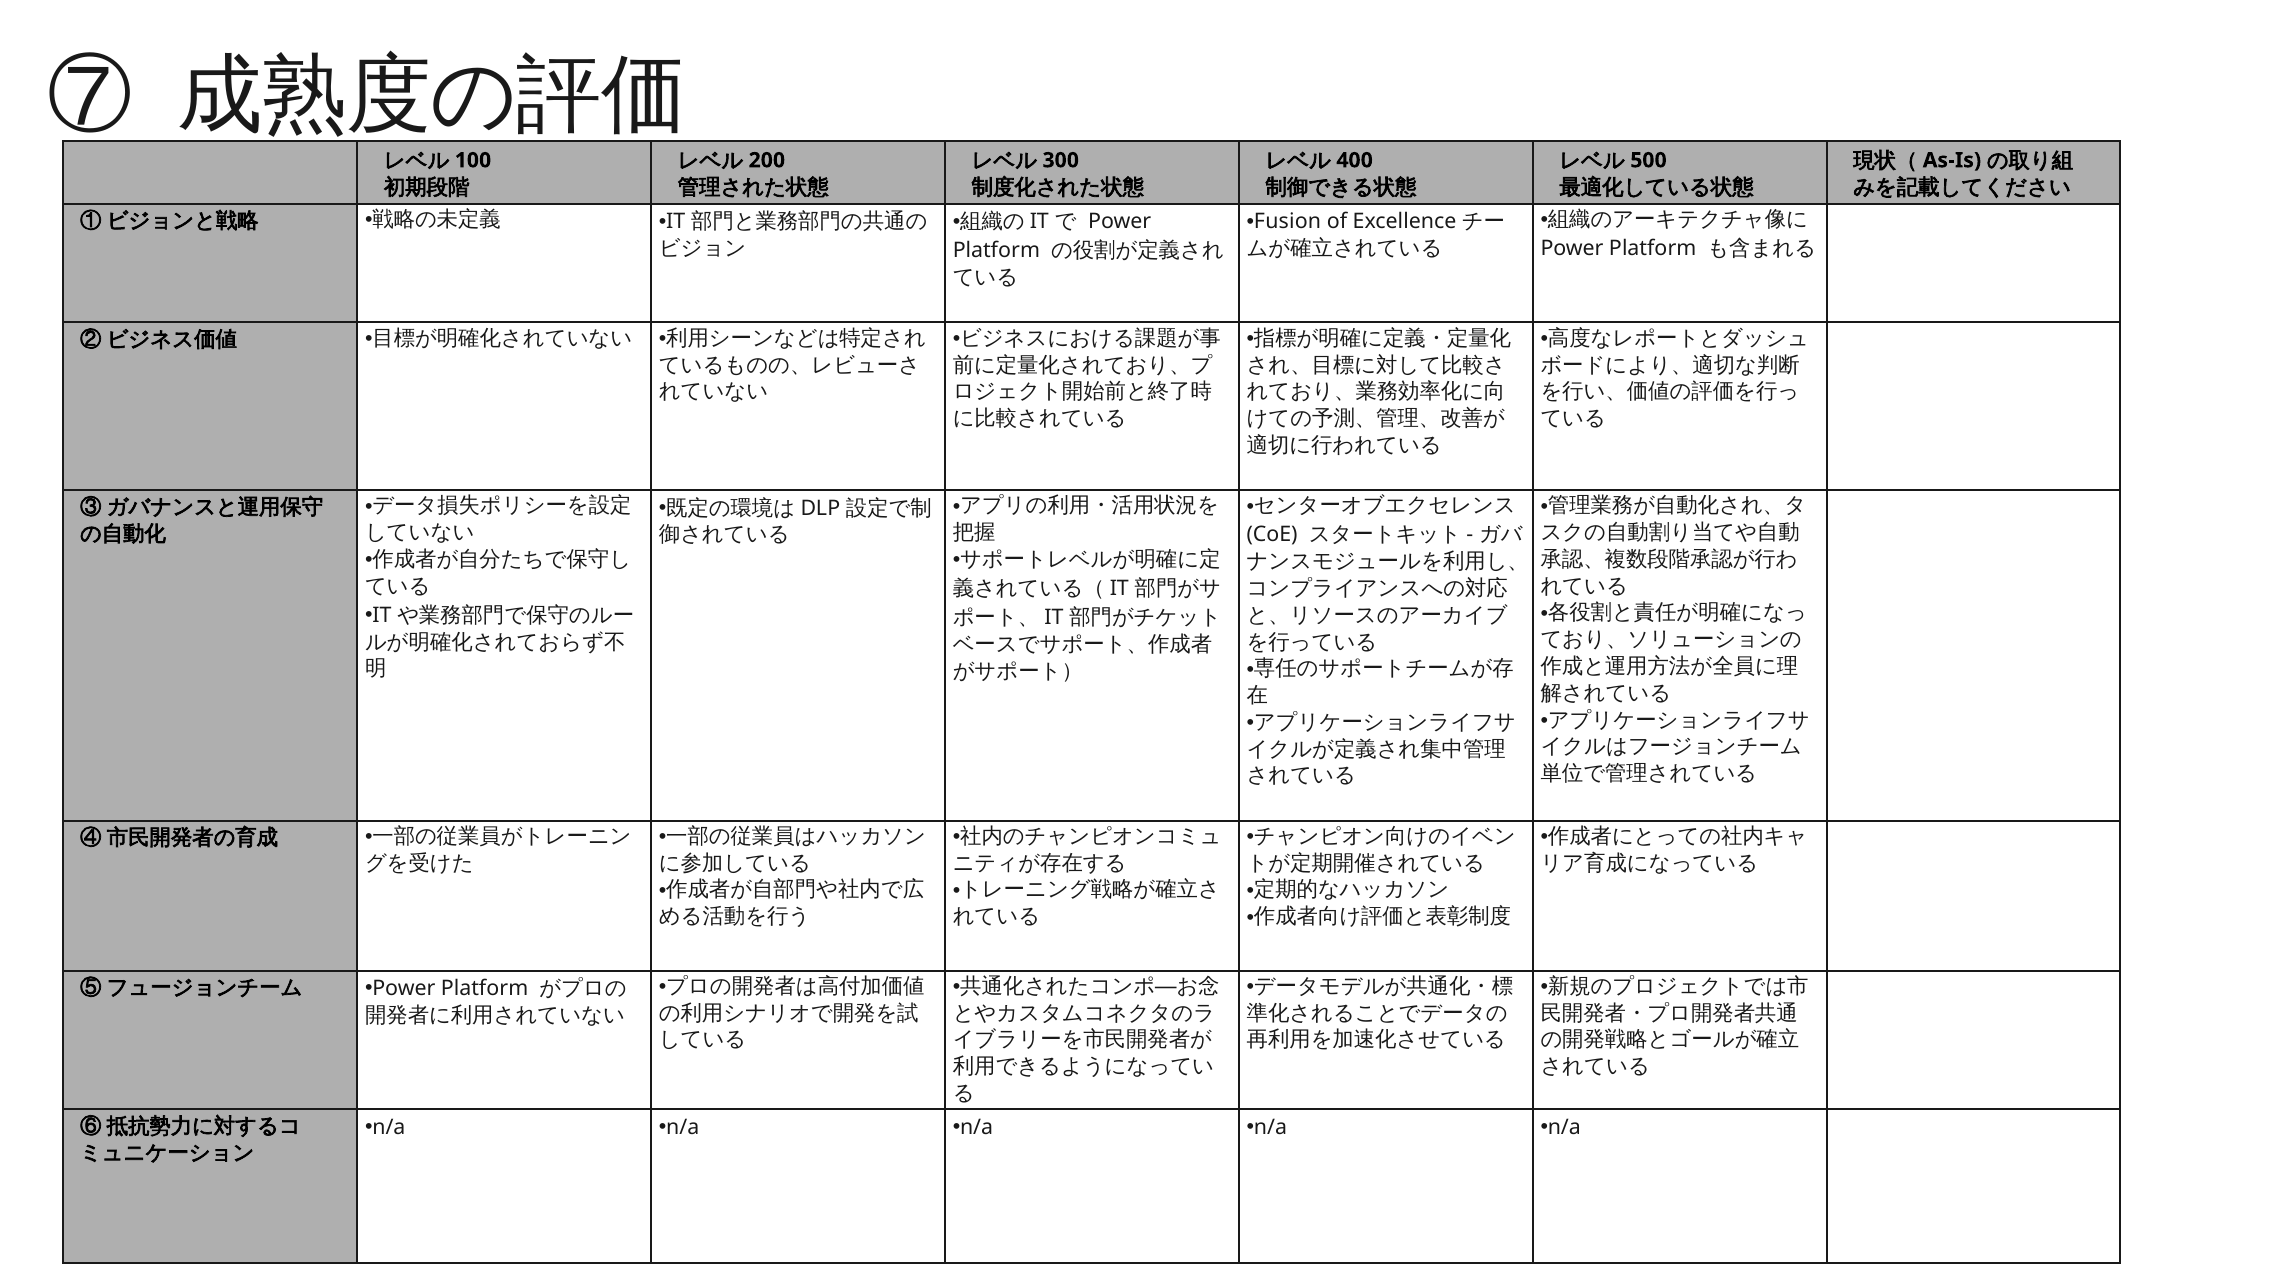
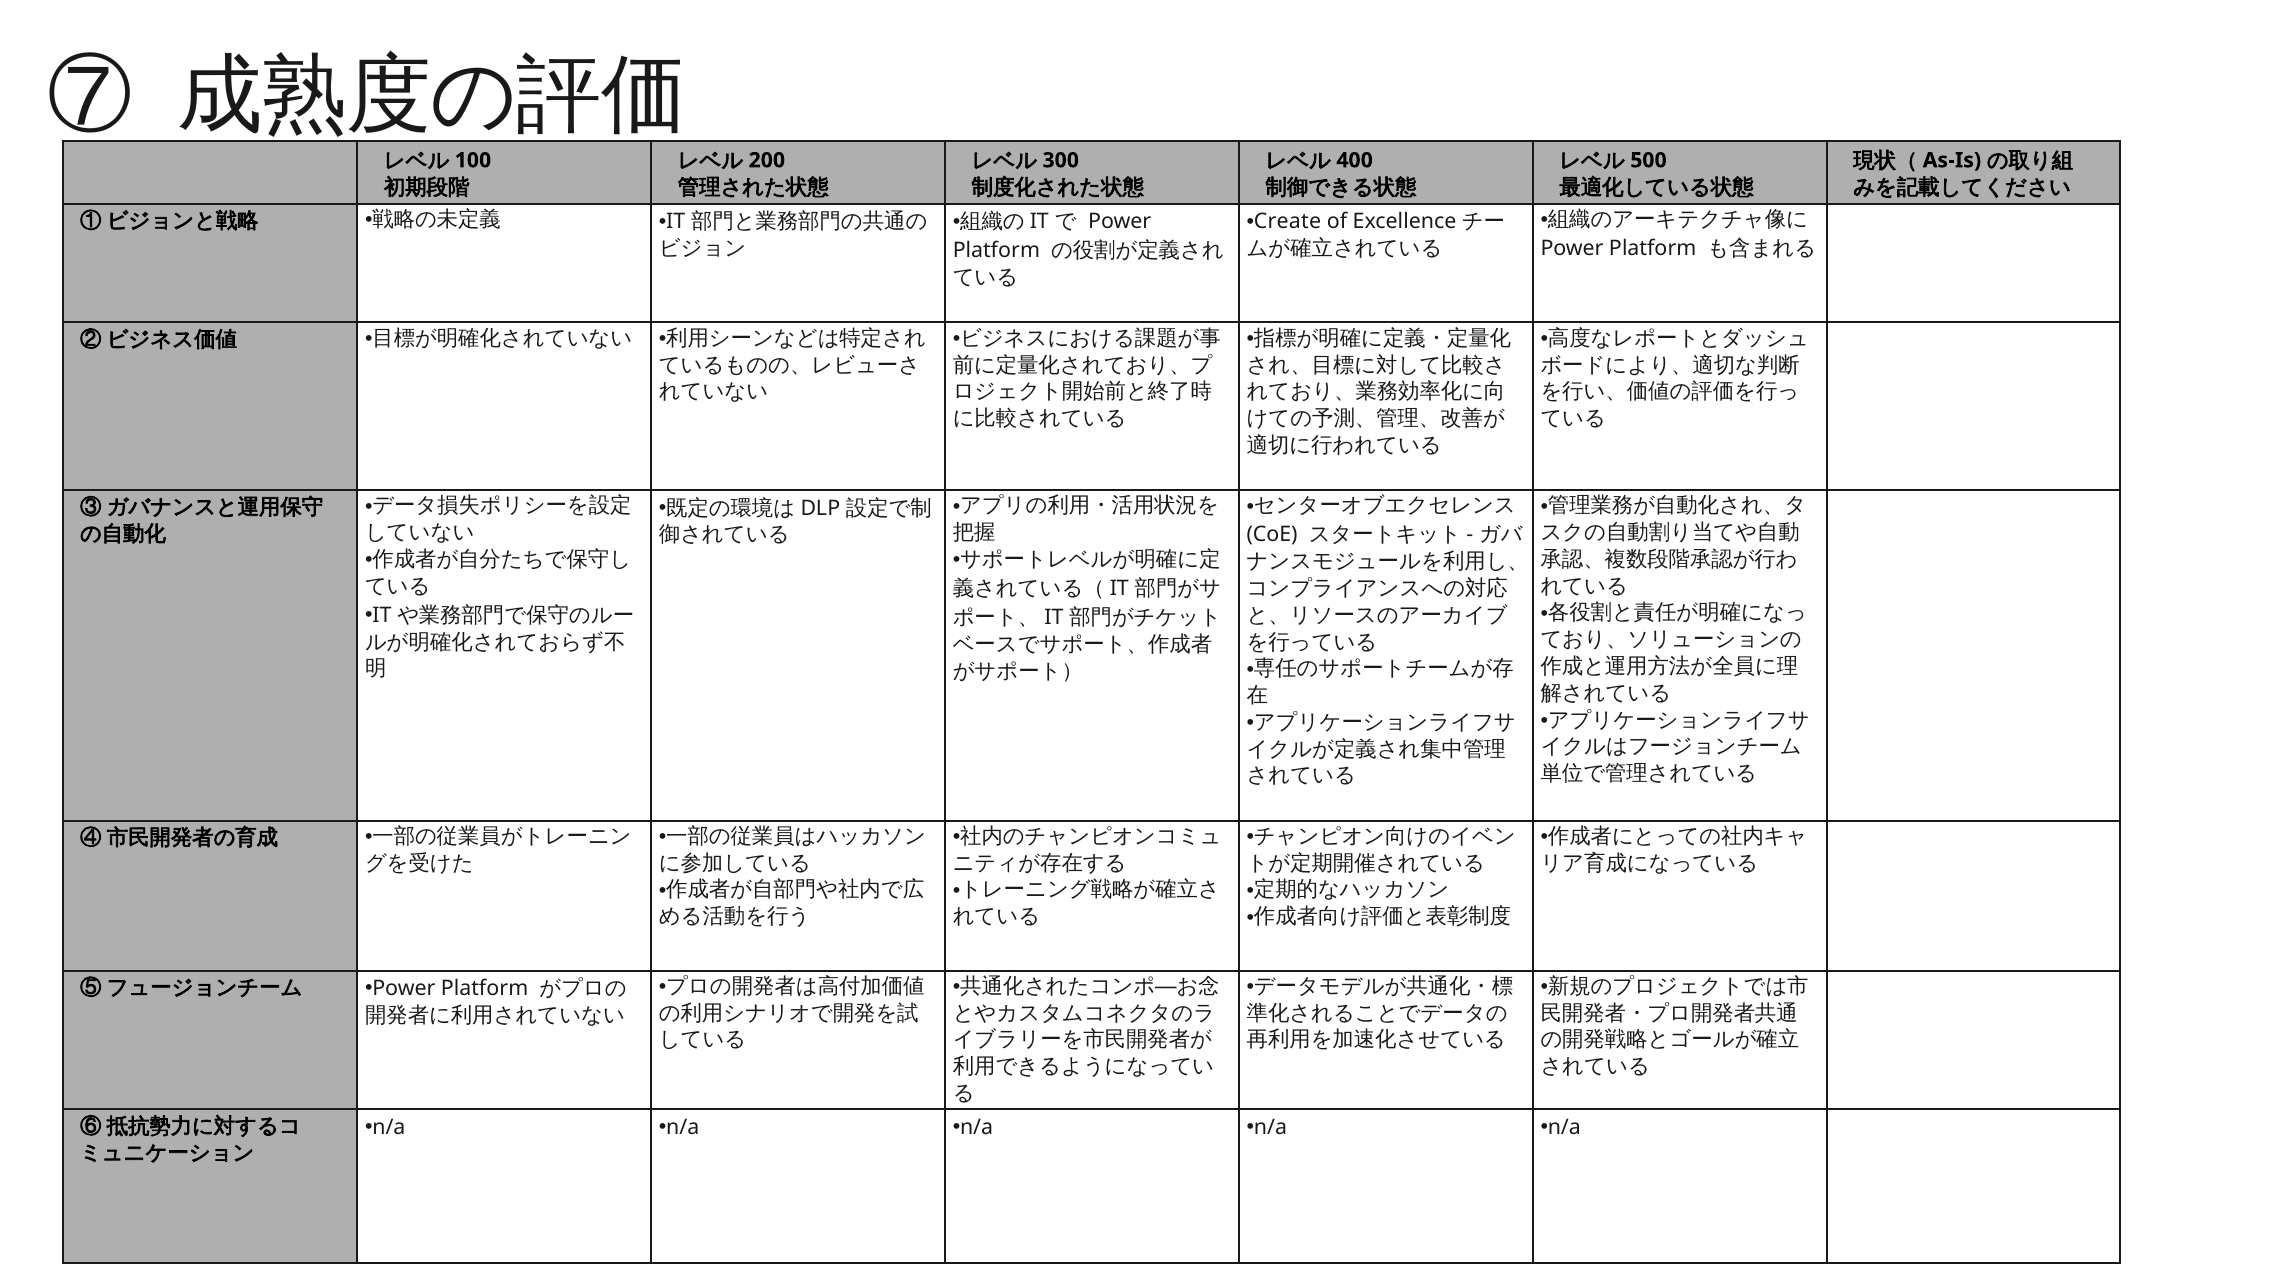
Fusion: Fusion -> Create (1288, 222)
